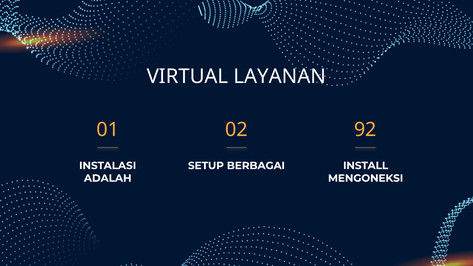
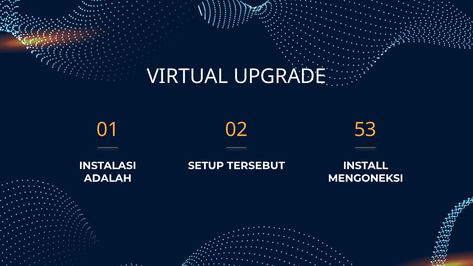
LAYANAN: LAYANAN -> UPGRADE (280, 76)
92: 92 -> 53 (365, 130)
BERBAGAI: BERBAGAI -> TERSEBUT (256, 166)
